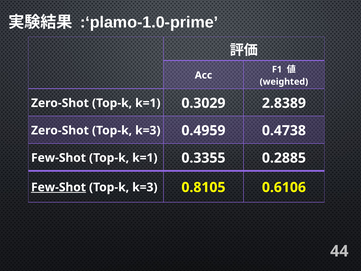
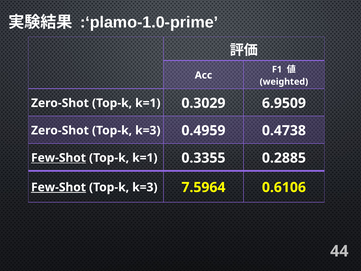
2.8389: 2.8389 -> 6.9509 (284, 103)
Few-Shot underline: none -> present (59, 158)
0.8105: 0.8105 -> 7.5964 (203, 187)
